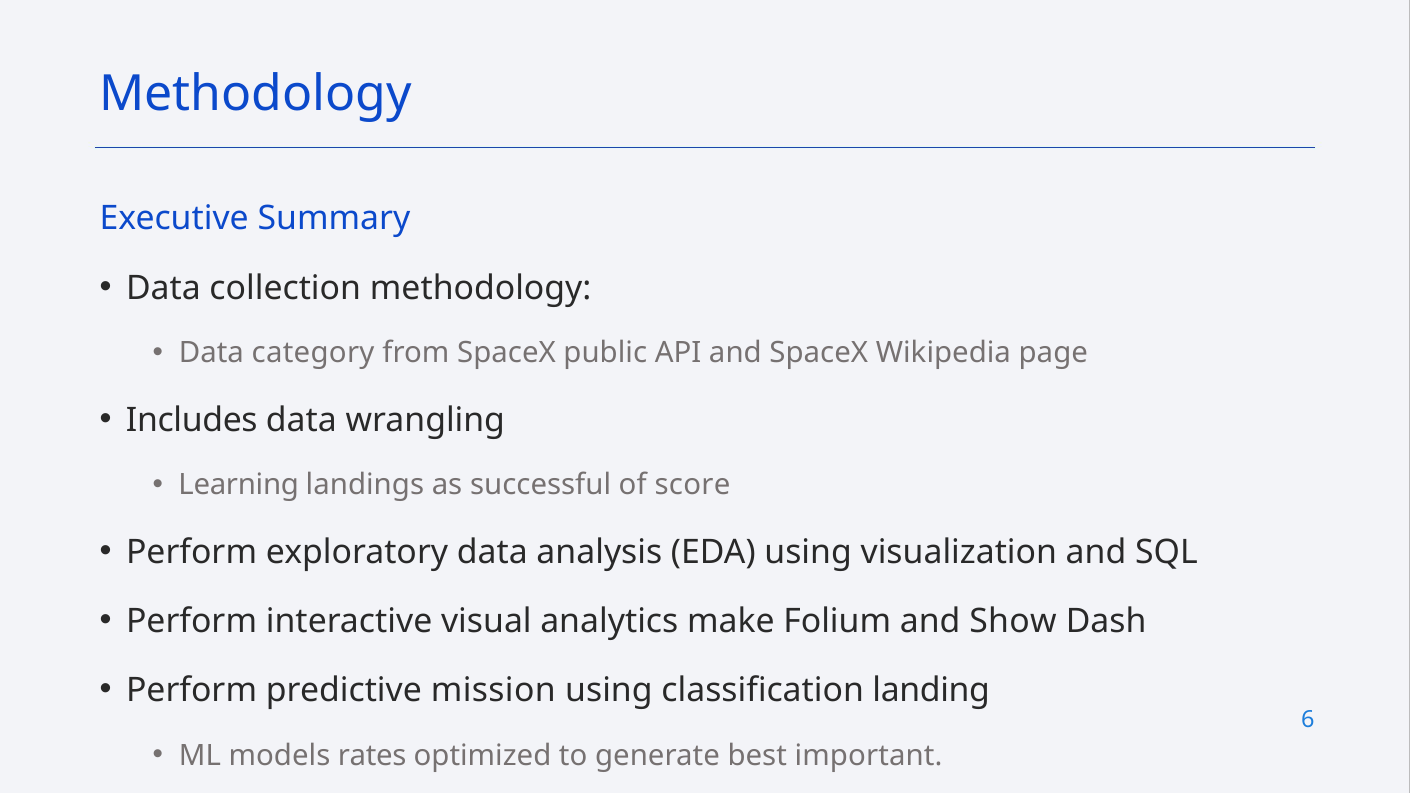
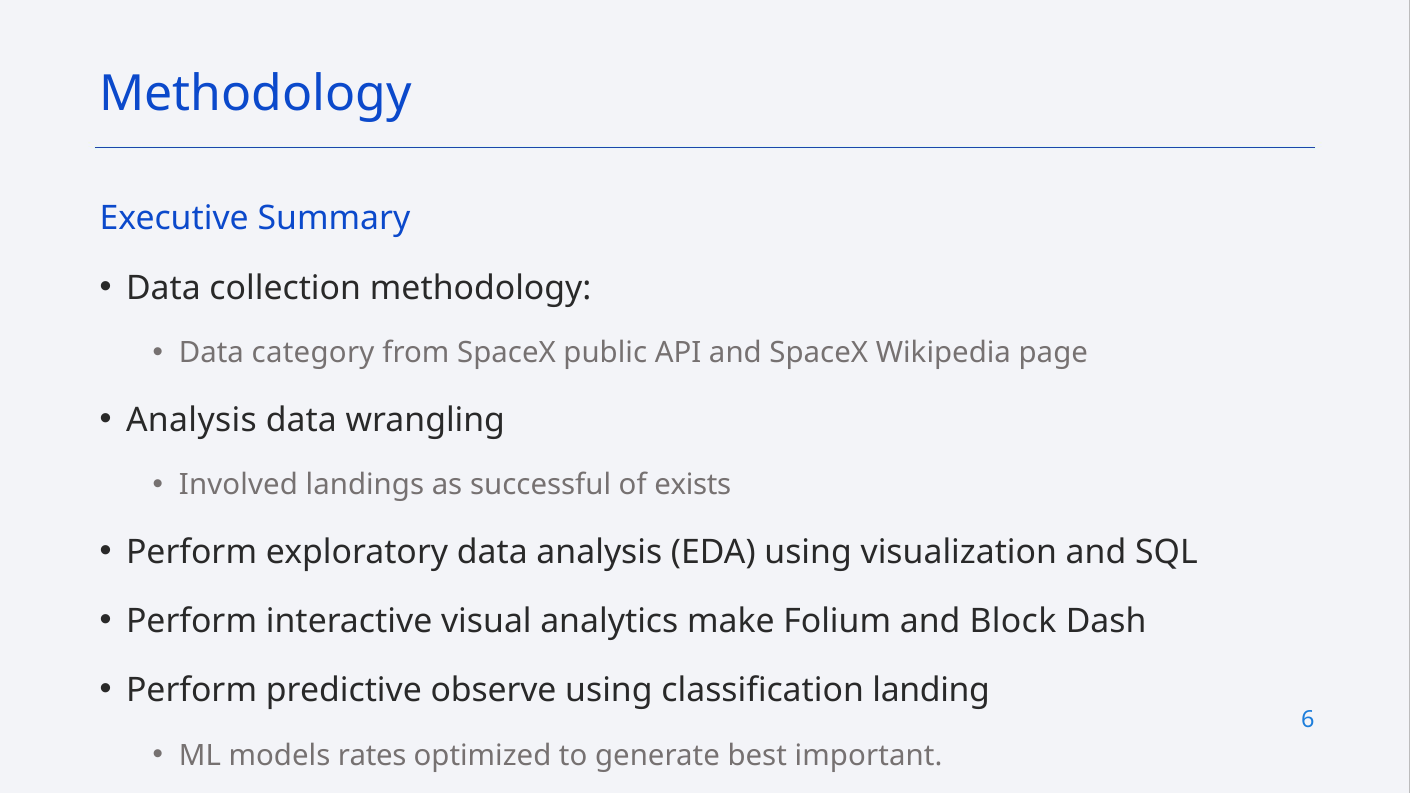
Includes: Includes -> Analysis (191, 420)
Learning: Learning -> Involved (238, 485)
score: score -> exists (693, 485)
Show: Show -> Block (1013, 621)
mission: mission -> observe (494, 690)
